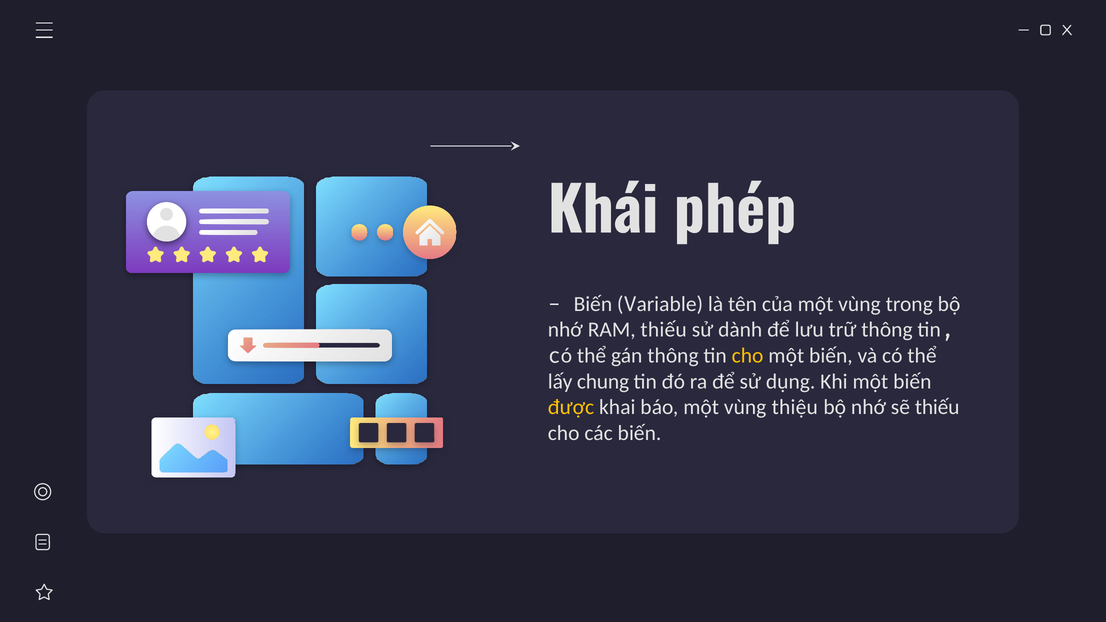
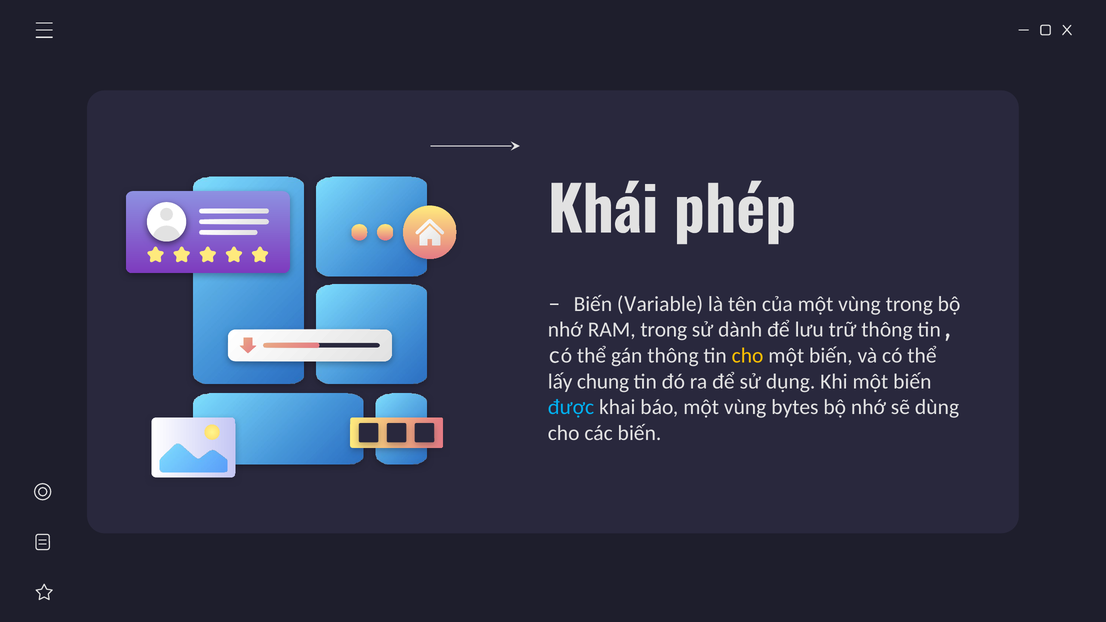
RAM thiếu: thiếu -> trong (664, 330)
được colour: yellow -> light blue (571, 407)
thiệu: thiệu -> bytes (795, 407)
sẽ thiếu: thiếu -> dùng (937, 407)
